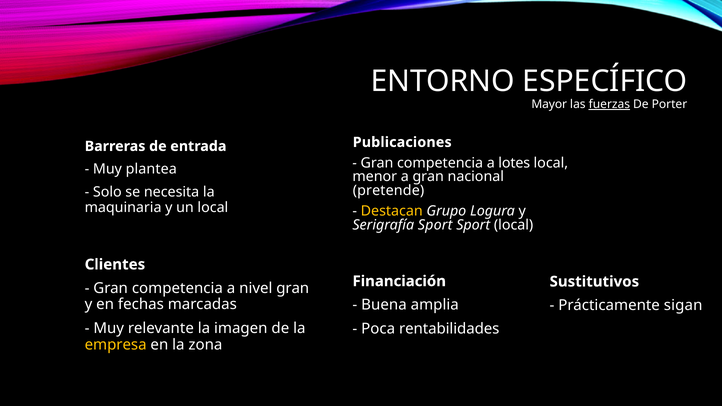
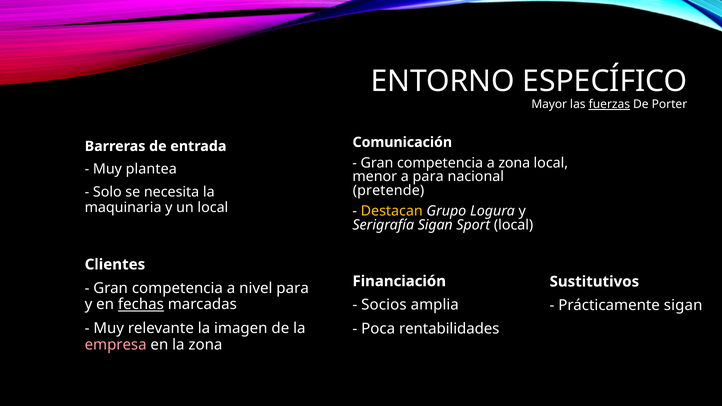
Publicaciones: Publicaciones -> Comunicación (402, 142)
a lotes: lotes -> zona (514, 163)
a gran: gran -> para (428, 177)
Serigrafía Sport: Sport -> Sigan (435, 225)
nivel gran: gran -> para (293, 288)
fechas underline: none -> present (141, 305)
Buena: Buena -> Socios (384, 305)
empresa colour: yellow -> pink (116, 345)
